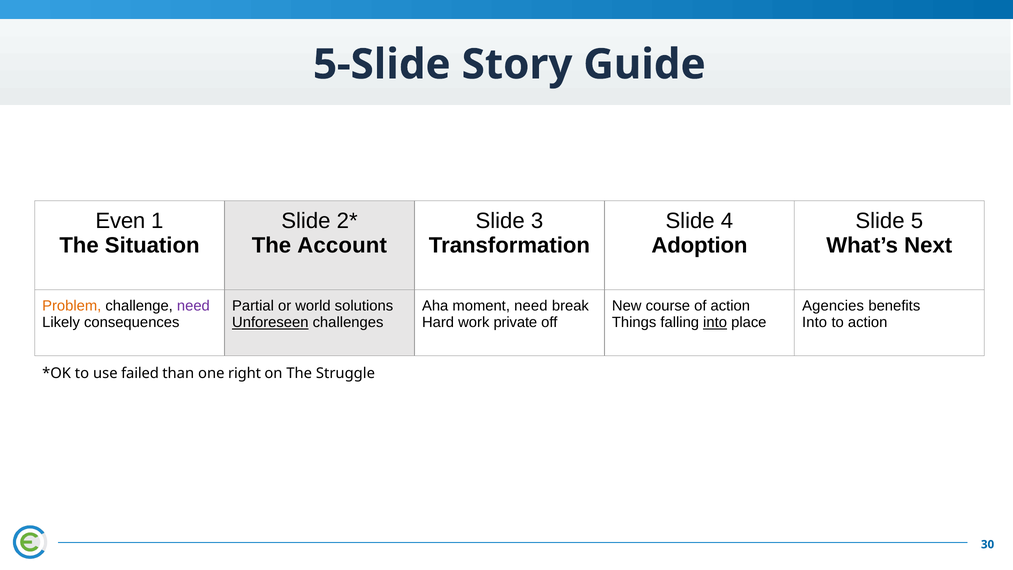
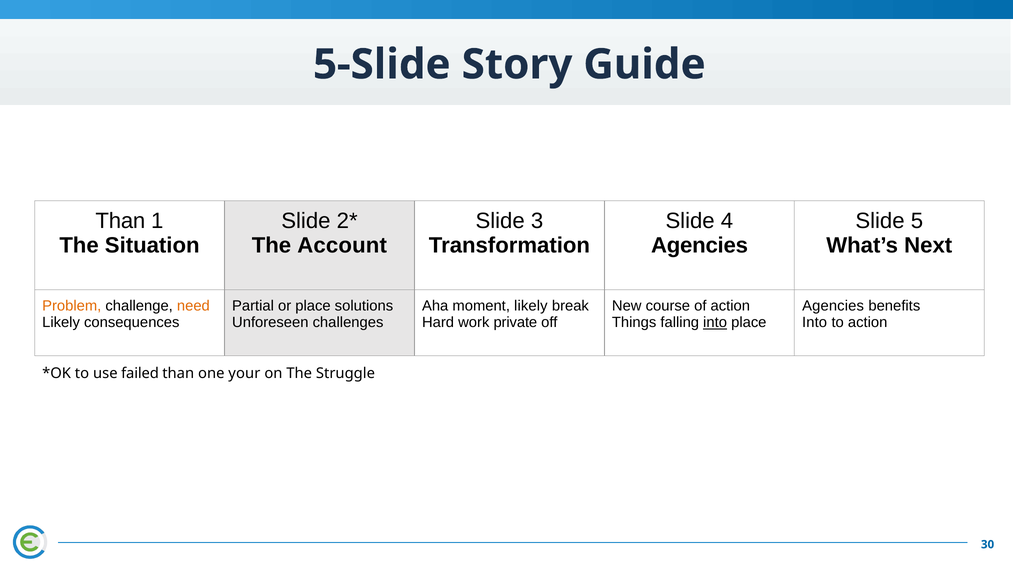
Even: Even -> Than (120, 221)
Adoption: Adoption -> Agencies (699, 246)
need colour: purple -> orange (193, 306)
or world: world -> place (313, 306)
moment need: need -> likely (531, 306)
Unforeseen underline: present -> none (270, 322)
right: right -> your (244, 373)
